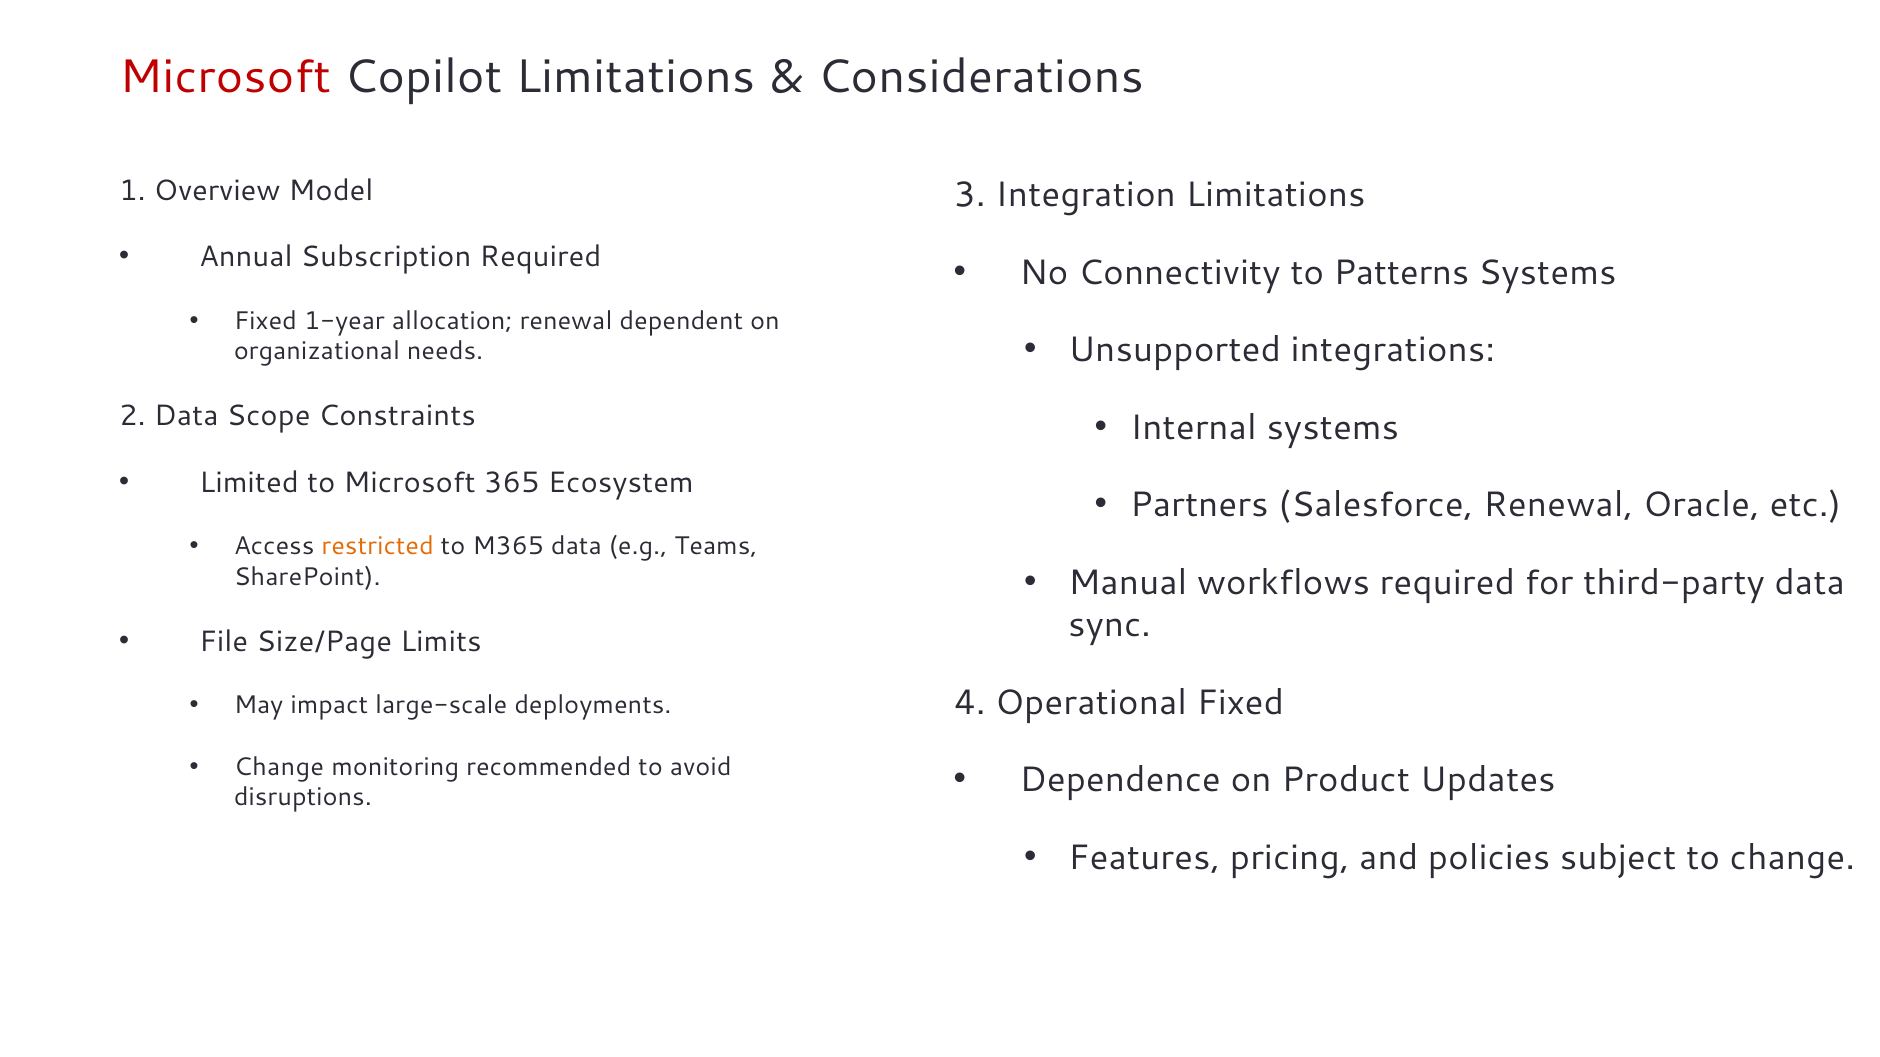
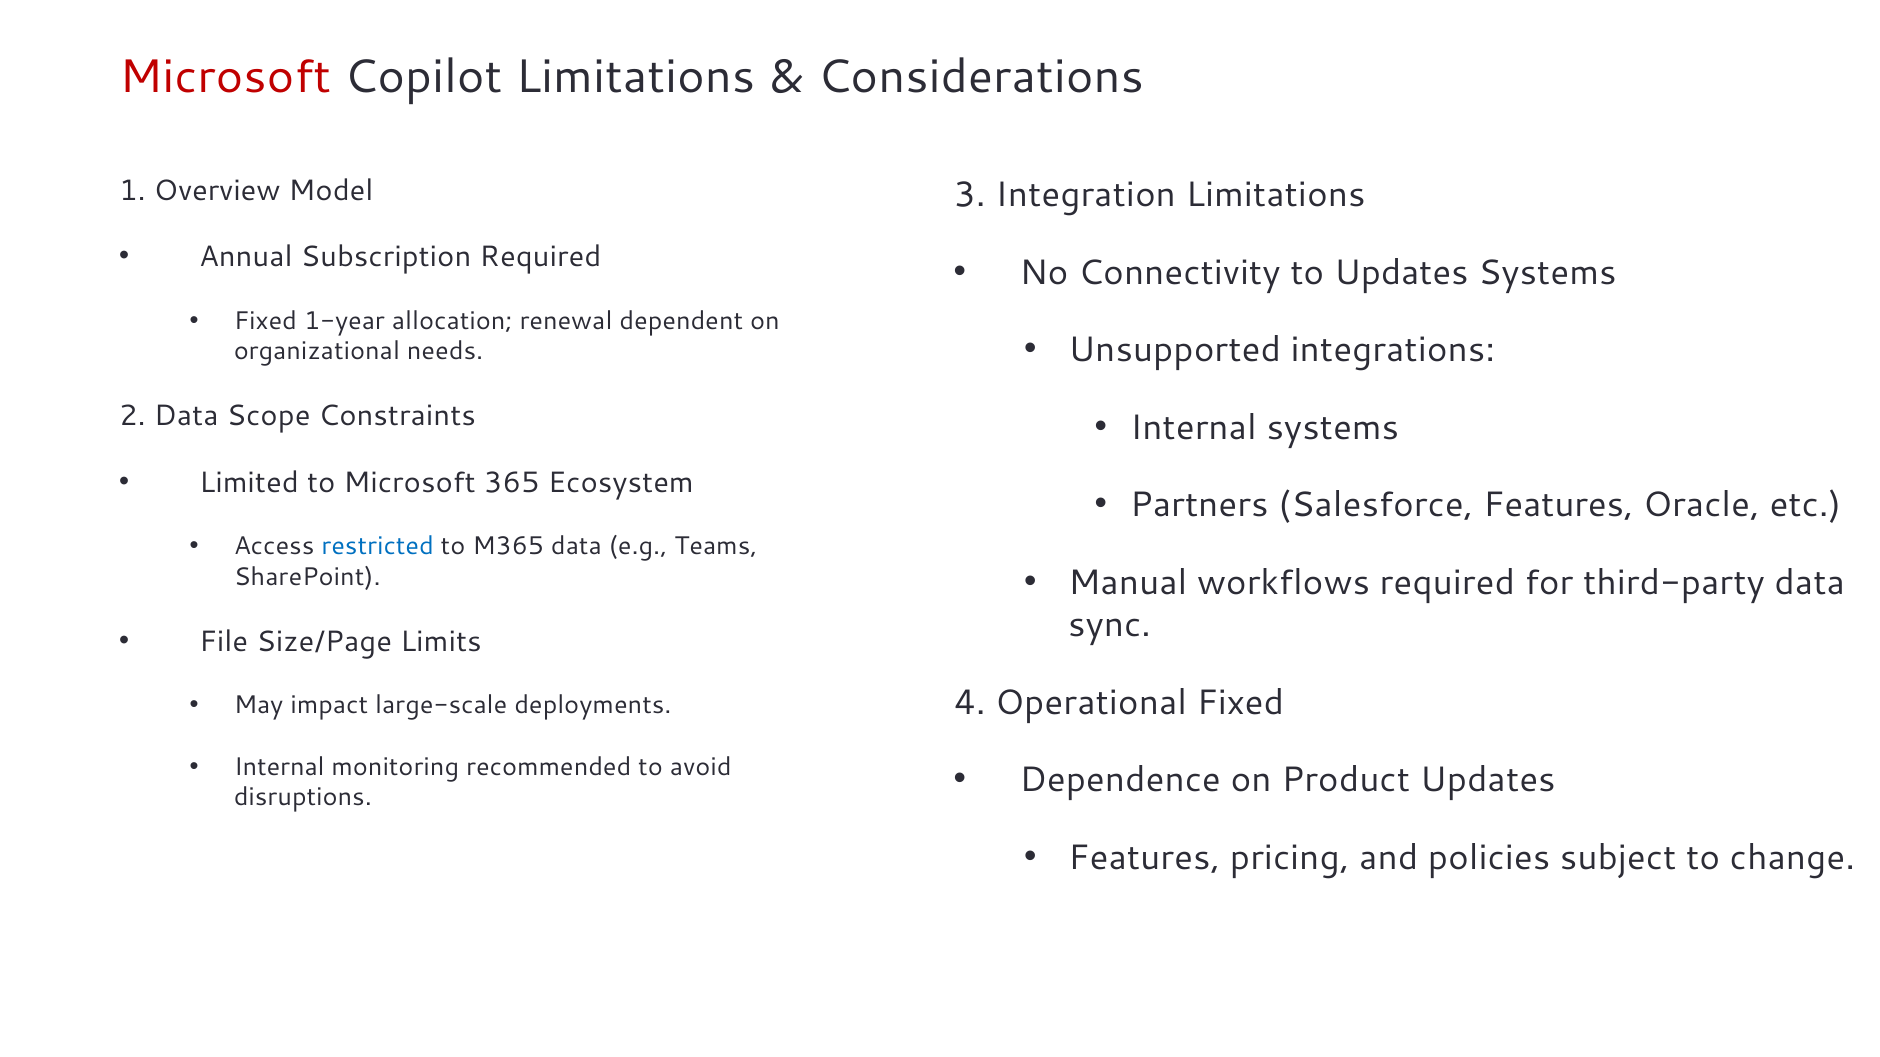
to Patterns: Patterns -> Updates (1401, 273)
Salesforce Renewal: Renewal -> Features (1558, 505)
restricted colour: orange -> blue (378, 547)
Change: Change -> Internal (279, 768)
